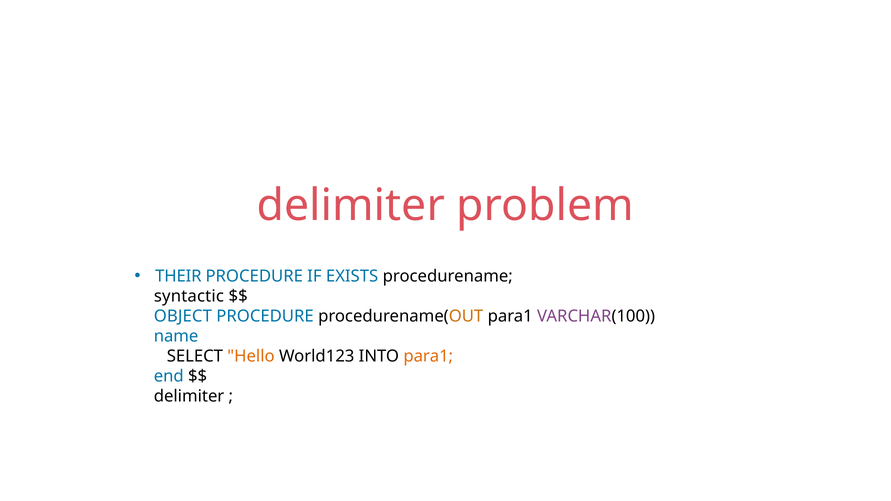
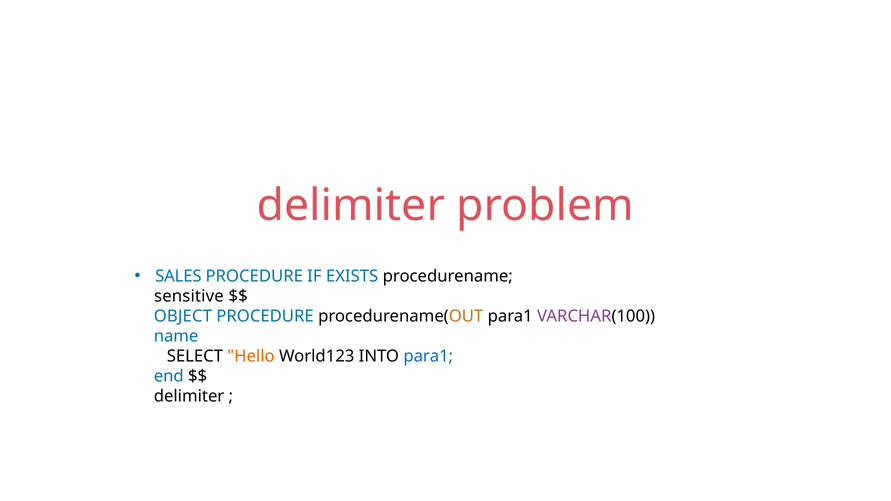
THEIR: THEIR -> SALES (178, 276)
syntactic: syntactic -> sensitive (189, 296)
para1 colour: orange -> blue (428, 356)
